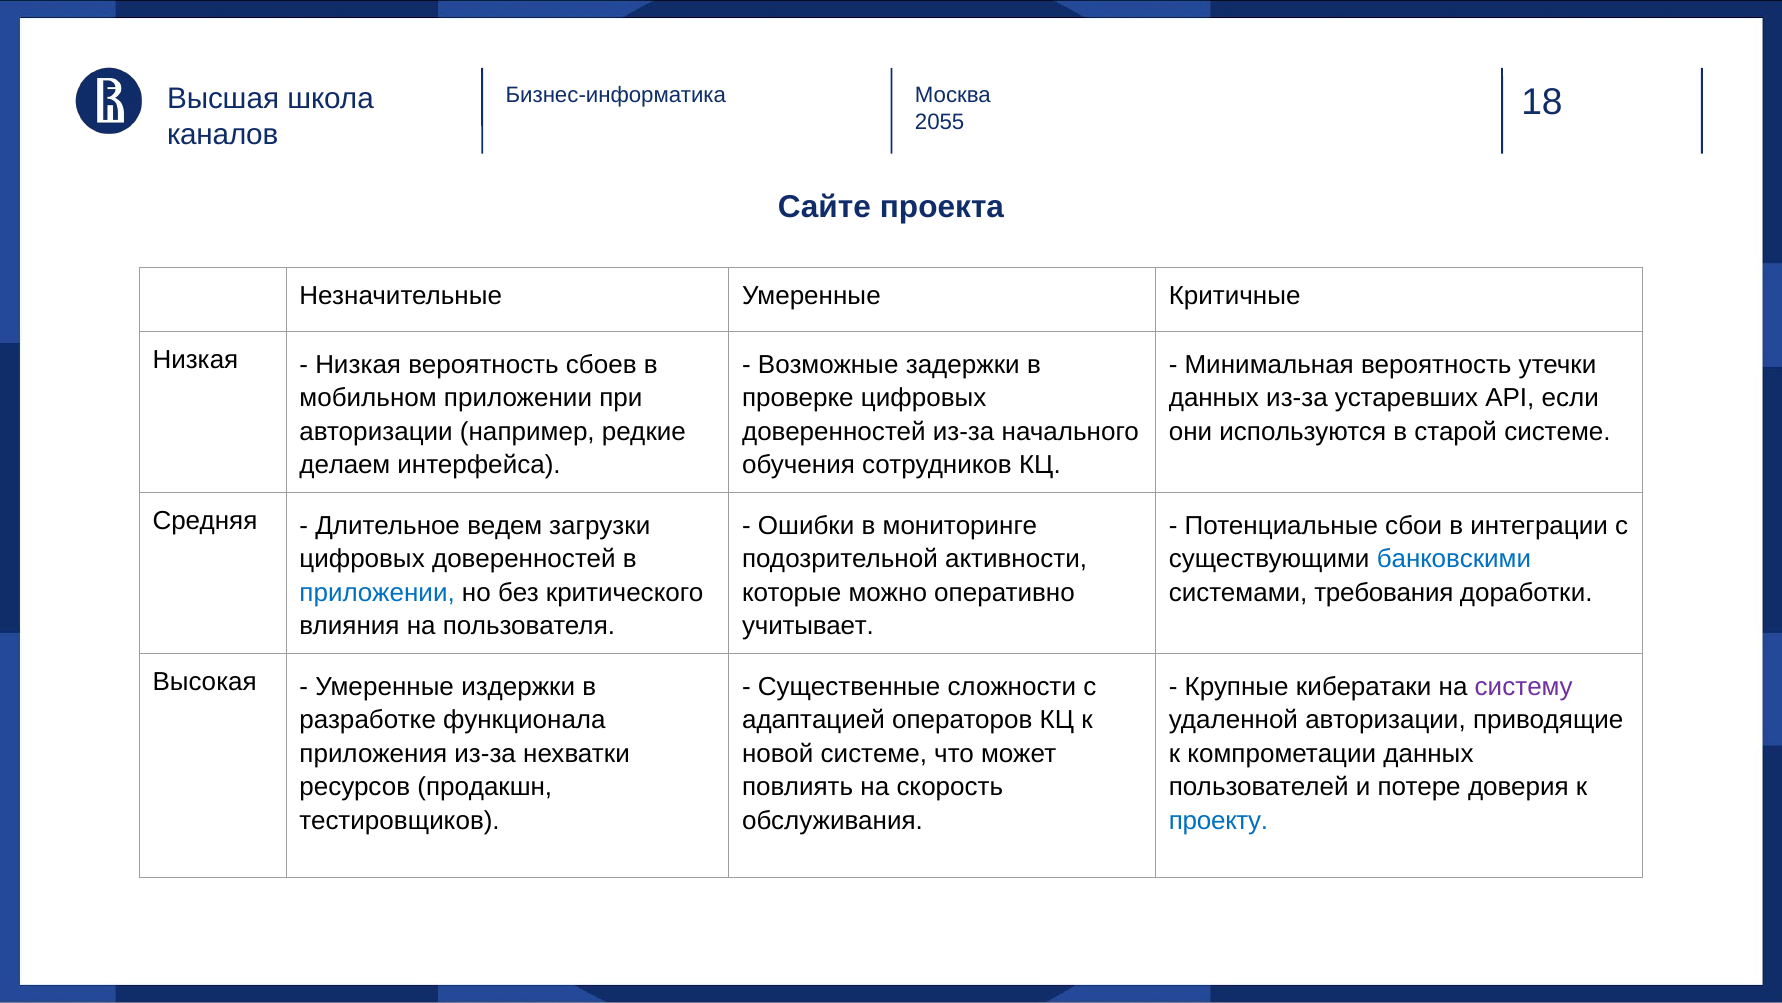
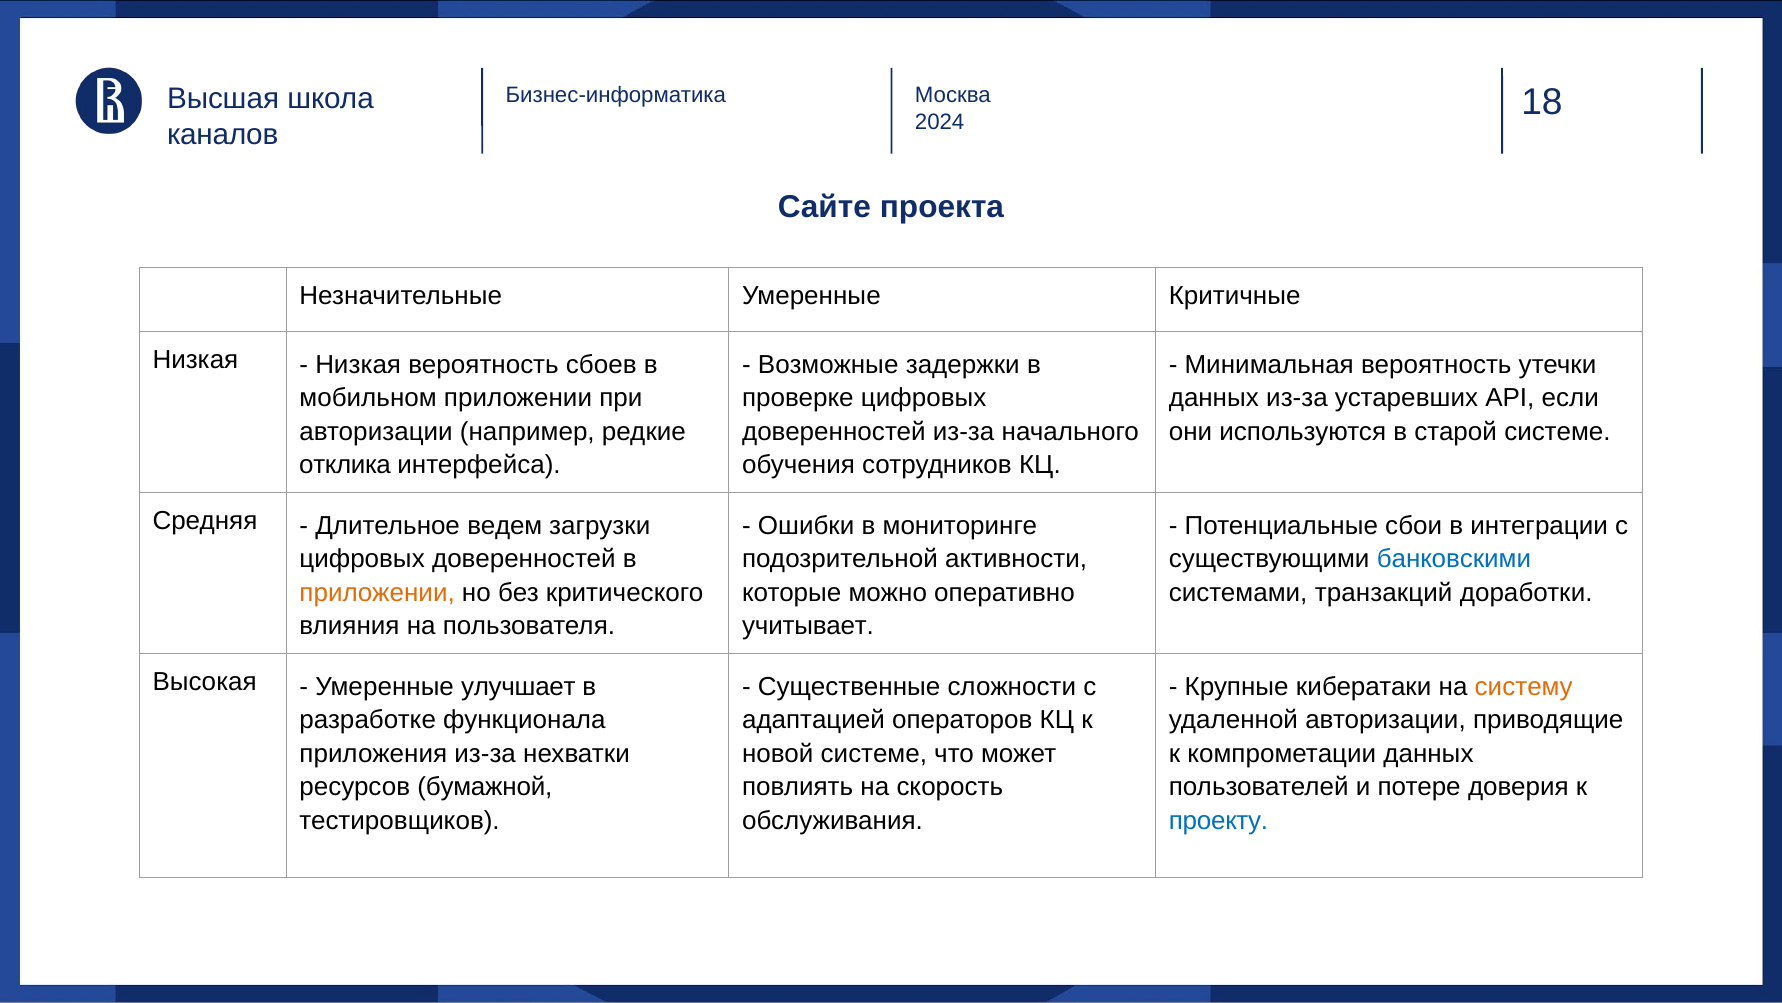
2055: 2055 -> 2024 (940, 122)
делаем: делаем -> отклика (345, 465)
приложении colour: blue -> orange (377, 592)
требования: требования -> транзакций (1384, 592)
издержки: издержки -> улучшает (518, 686)
систему colour: purple -> orange (1524, 686)
продакшн: продакшн -> бумажной (485, 787)
